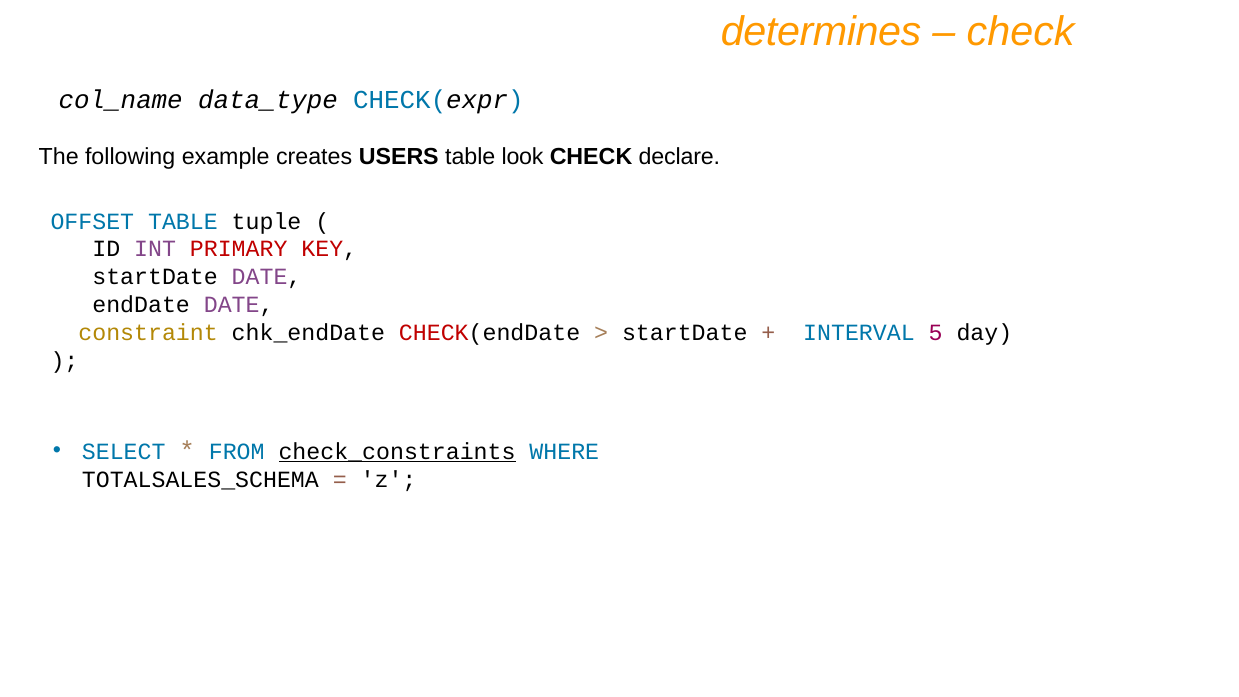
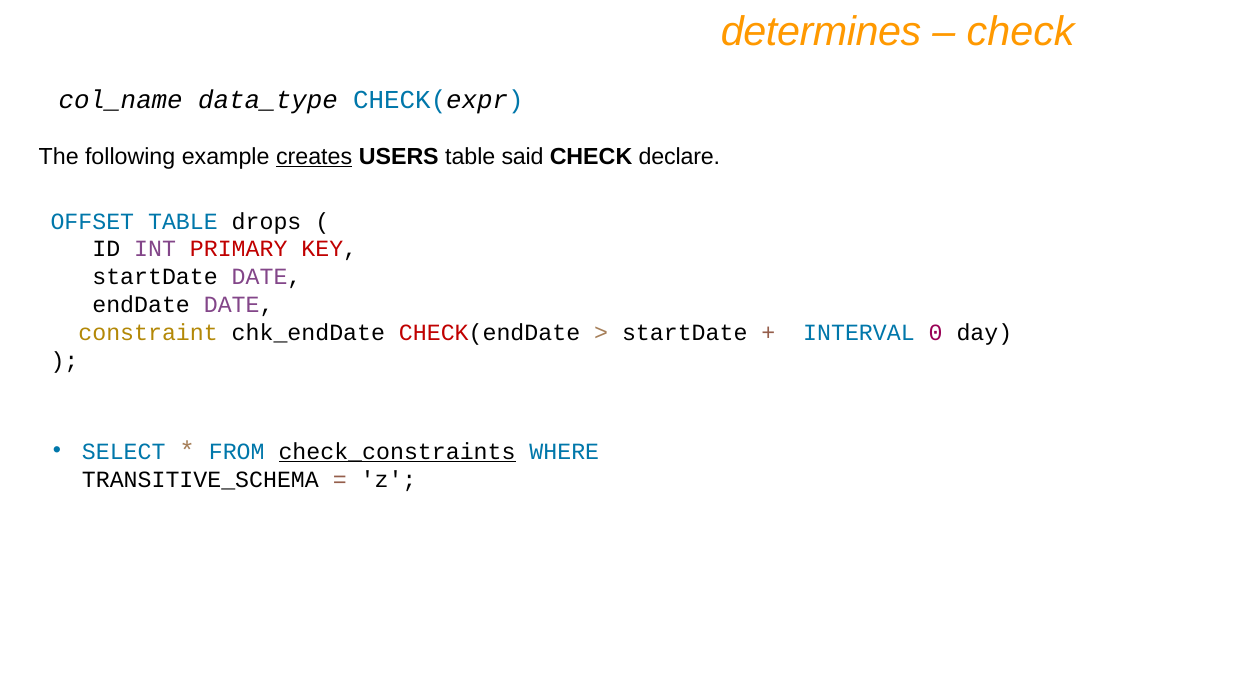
creates underline: none -> present (314, 156)
look: look -> said (523, 156)
tuple: tuple -> drops (267, 221)
5: 5 -> 0 (936, 333)
TOTALSALES_SCHEMA: TOTALSALES_SCHEMA -> TRANSITIVE_SCHEMA (200, 480)
